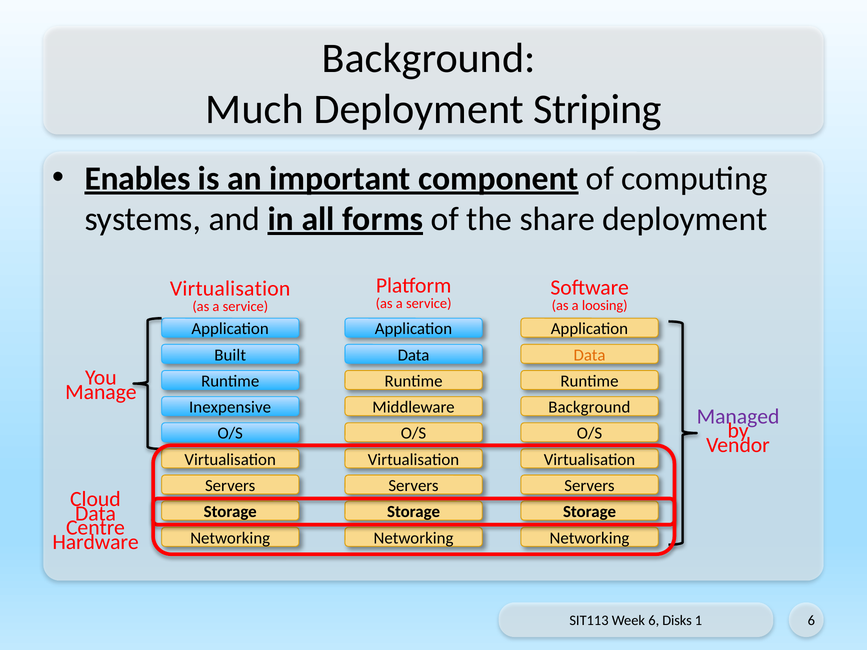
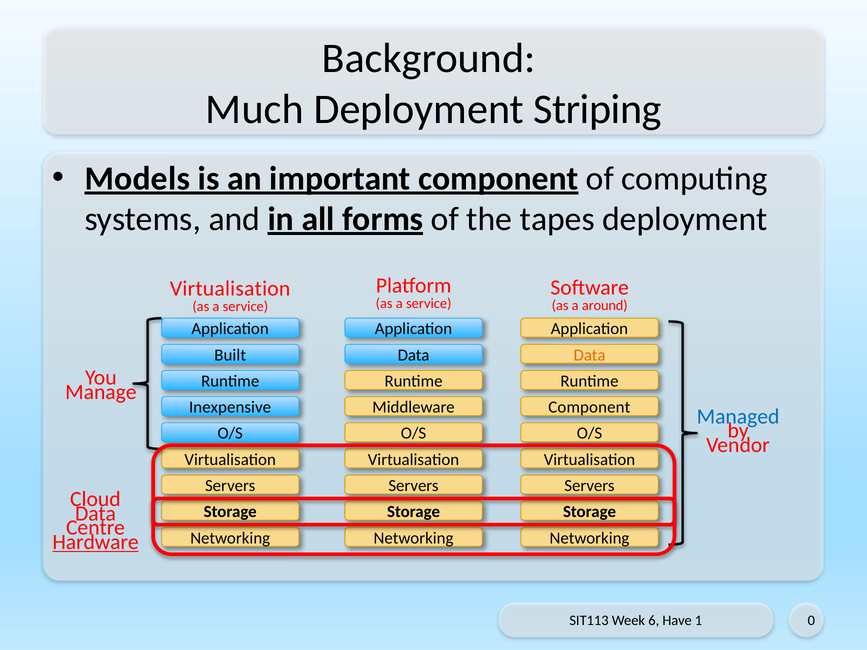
Enables: Enables -> Models (137, 179)
share: share -> tapes (557, 219)
loosing: loosing -> around (605, 306)
Background: Background -> Component (589, 407)
Managed colour: purple -> blue (738, 417)
Hardware underline: none -> present (96, 542)
Disks: Disks -> Have (677, 621)
1 6: 6 -> 0 (811, 621)
